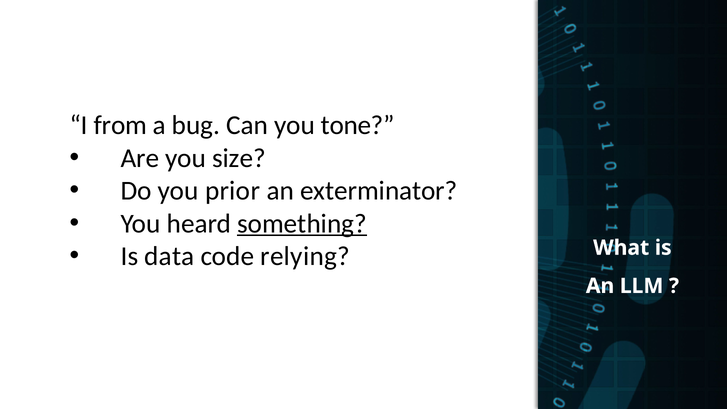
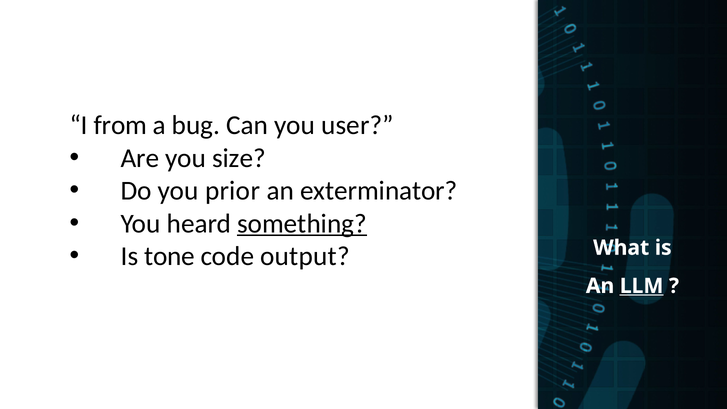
tone: tone -> user (357, 125)
data: data -> tone (170, 256)
relying: relying -> output (305, 256)
LLM underline: none -> present (642, 286)
